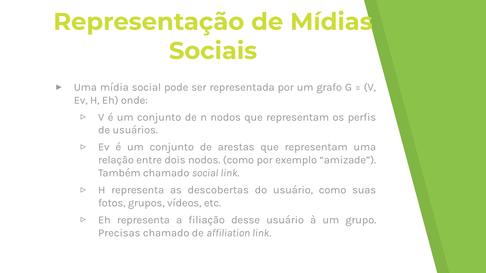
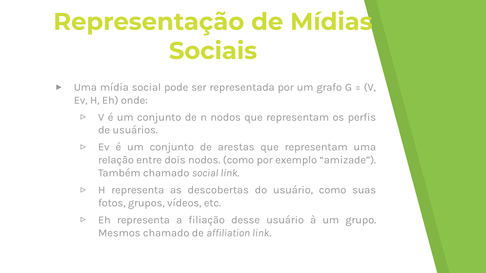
Precisas: Precisas -> Mesmos (119, 233)
